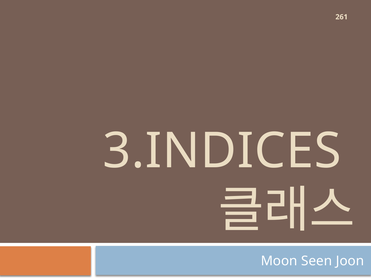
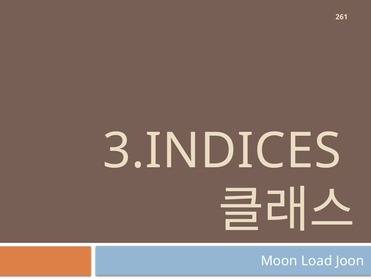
Seen: Seen -> Load (317, 260)
